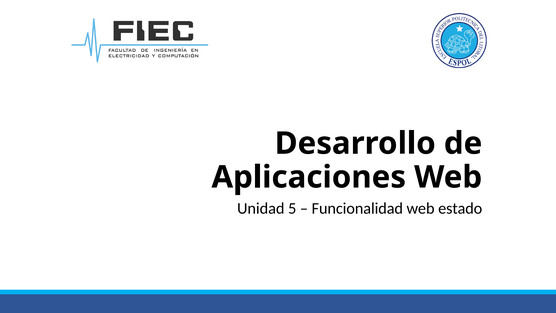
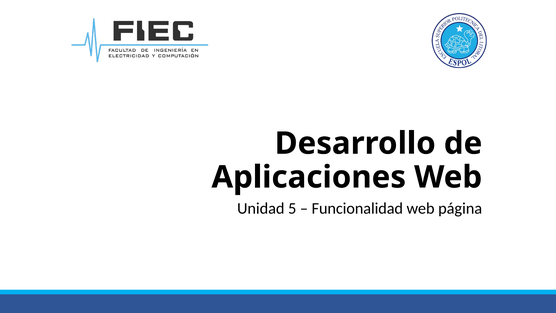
estado: estado -> página (460, 208)
